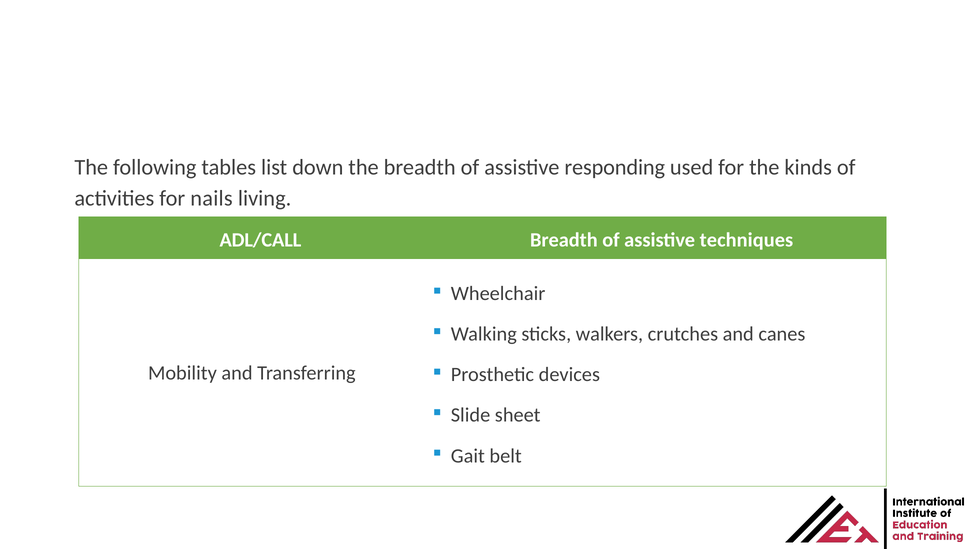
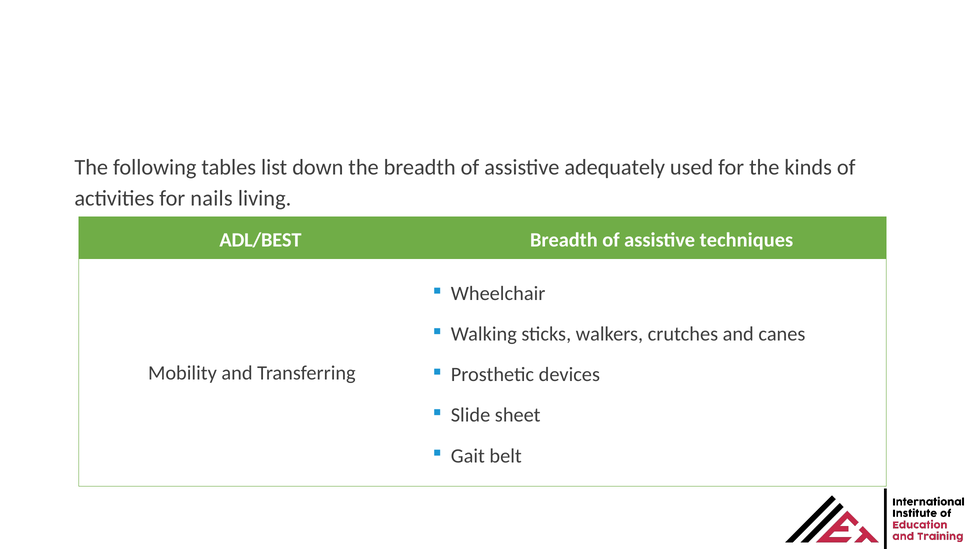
responding: responding -> adequately (615, 167)
ADL/CALL: ADL/CALL -> ADL/BEST (260, 240)
